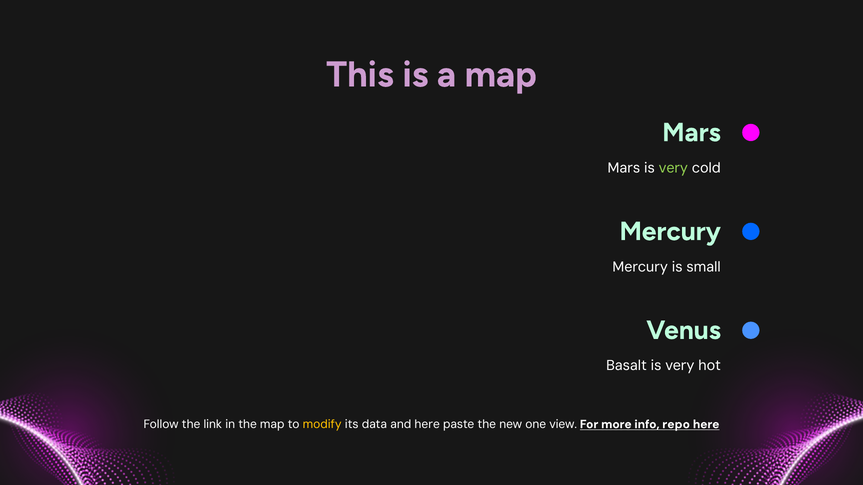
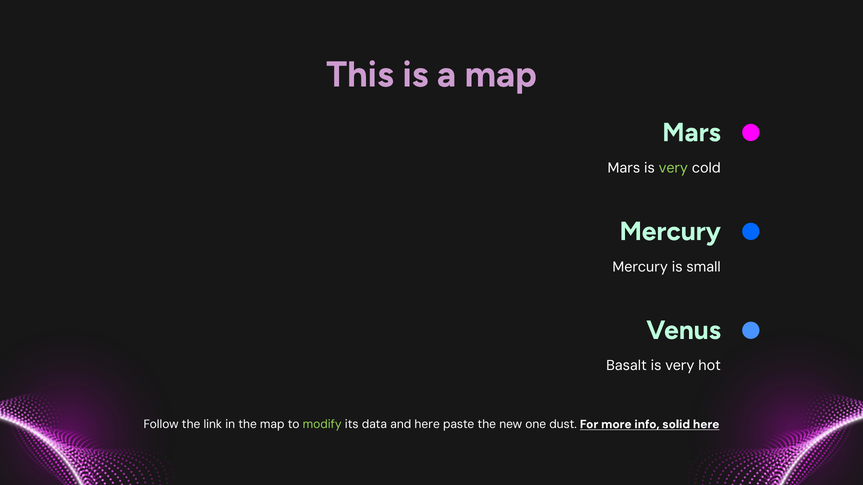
modify colour: yellow -> light green (322, 425)
view: view -> dust (563, 425)
repo: repo -> solid (676, 425)
